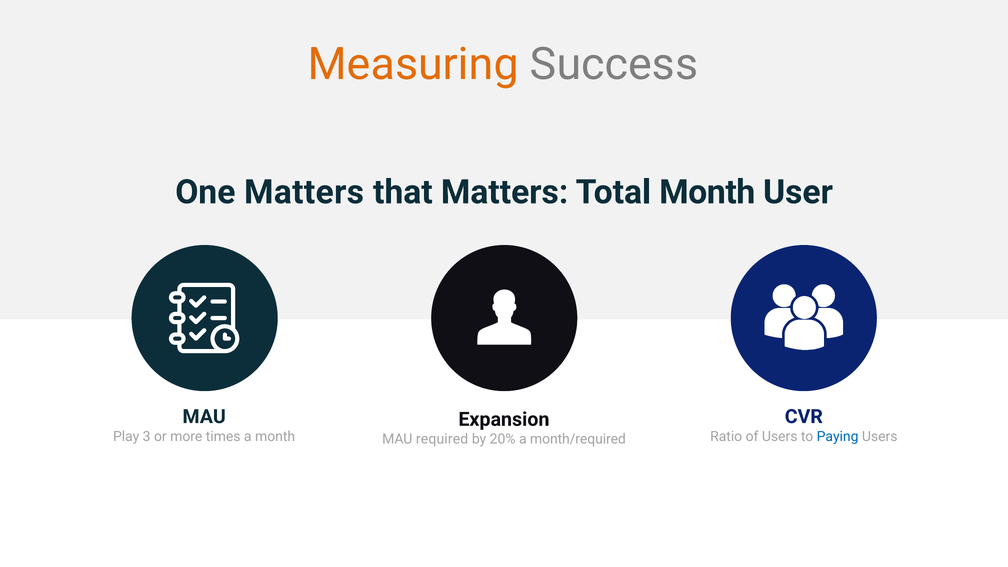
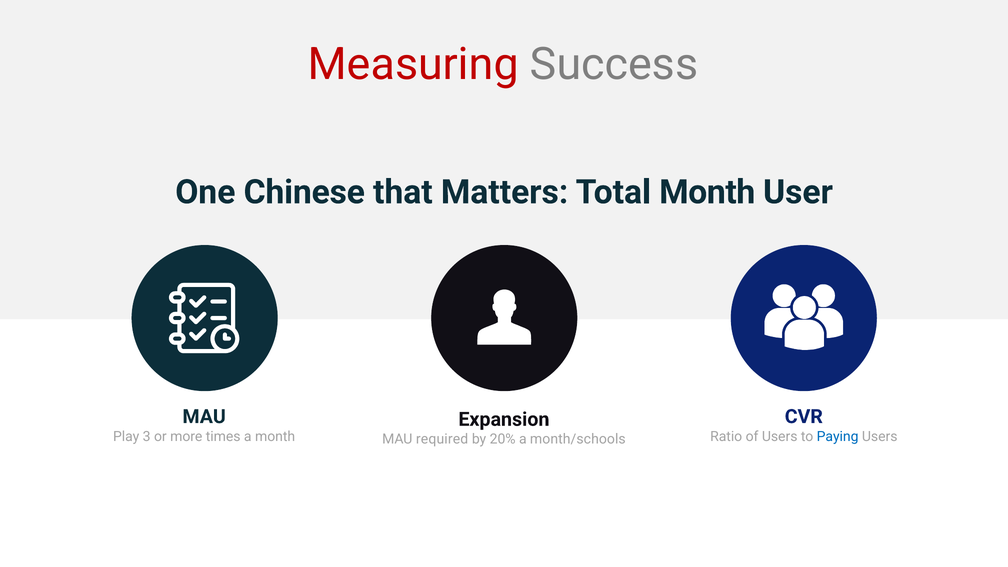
Measuring colour: orange -> red (413, 65)
One Matters: Matters -> Chinese (304, 192)
month/required: month/required -> month/schools (578, 439)
